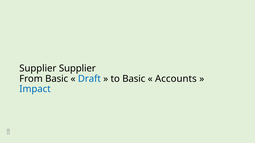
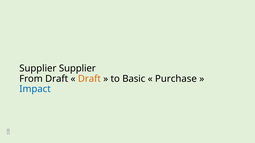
From Basic: Basic -> Draft (57, 79)
Draft colour: blue -> orange (89, 79)
Accounts: Accounts -> Purchase (176, 79)
